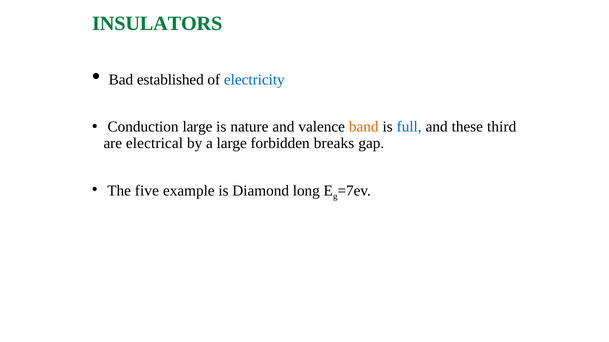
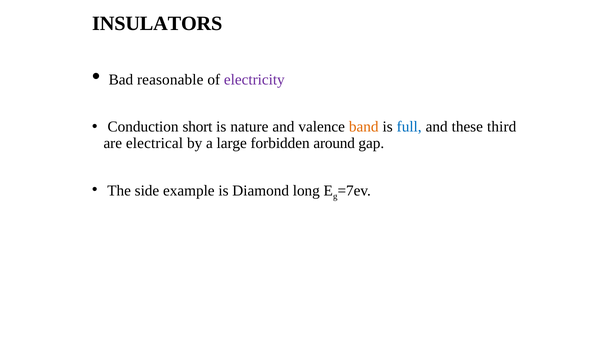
INSULATORS colour: green -> black (157, 24)
established: established -> reasonable (170, 80)
electricity colour: blue -> purple (254, 80)
Conduction large: large -> short (197, 127)
breaks: breaks -> around (334, 143)
five: five -> side (147, 191)
